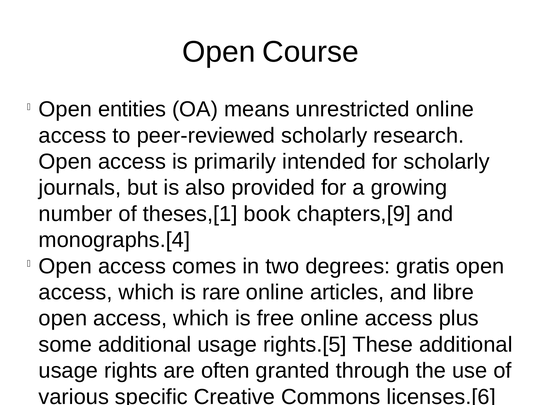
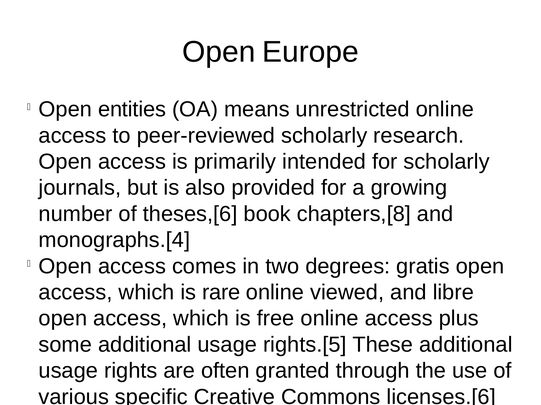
Course: Course -> Europe (310, 52)
theses,[1: theses,[1 -> theses,[6 (190, 214)
chapters,[9: chapters,[9 -> chapters,[8 (354, 214)
articles: articles -> viewed (347, 293)
